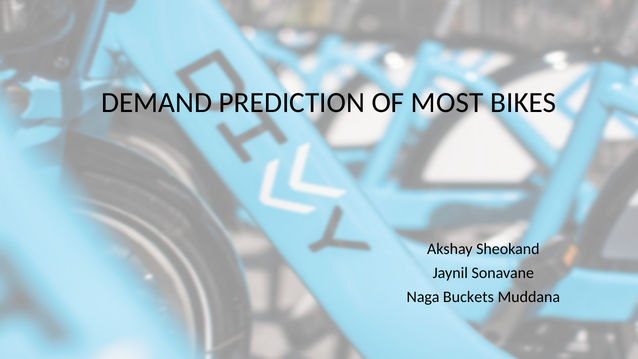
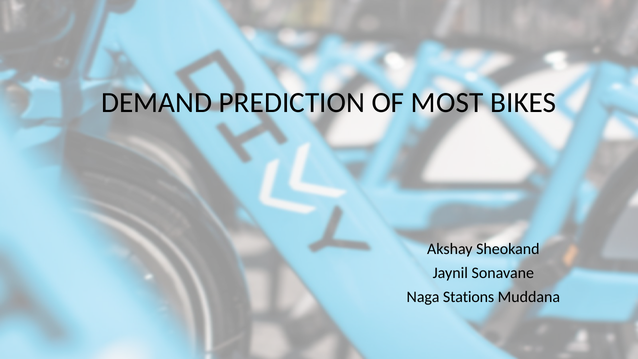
Buckets: Buckets -> Stations (469, 297)
